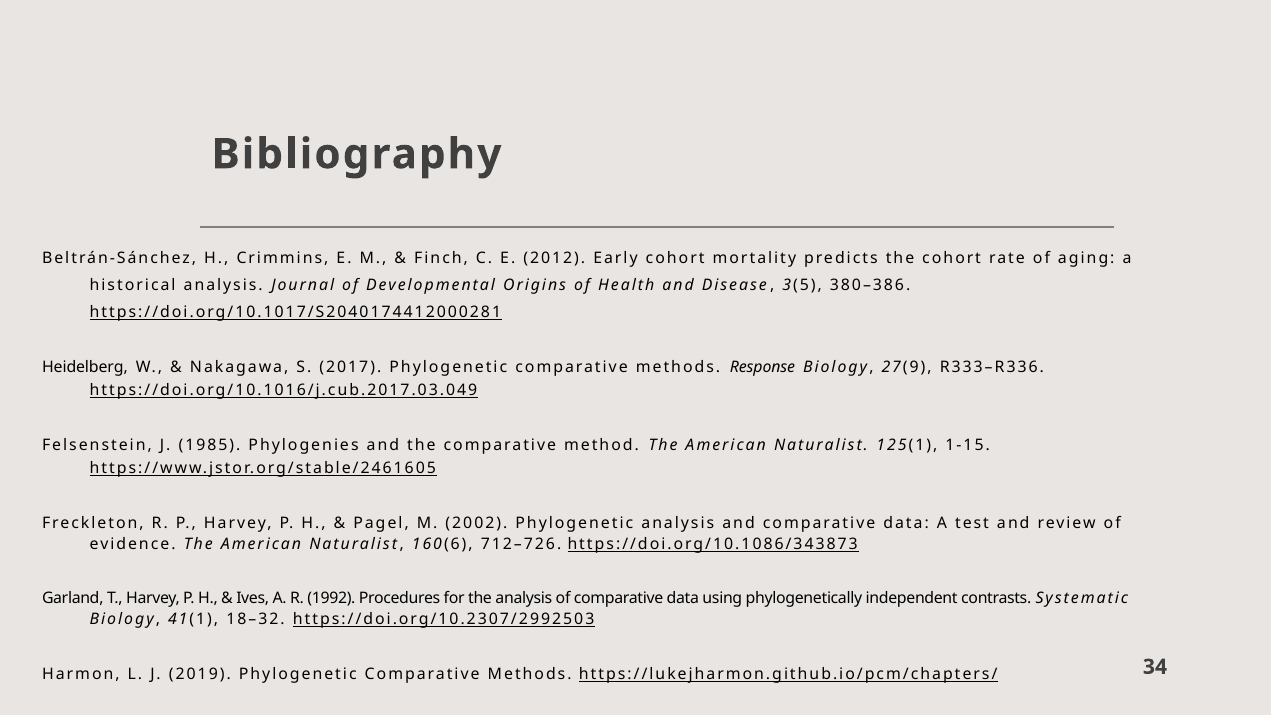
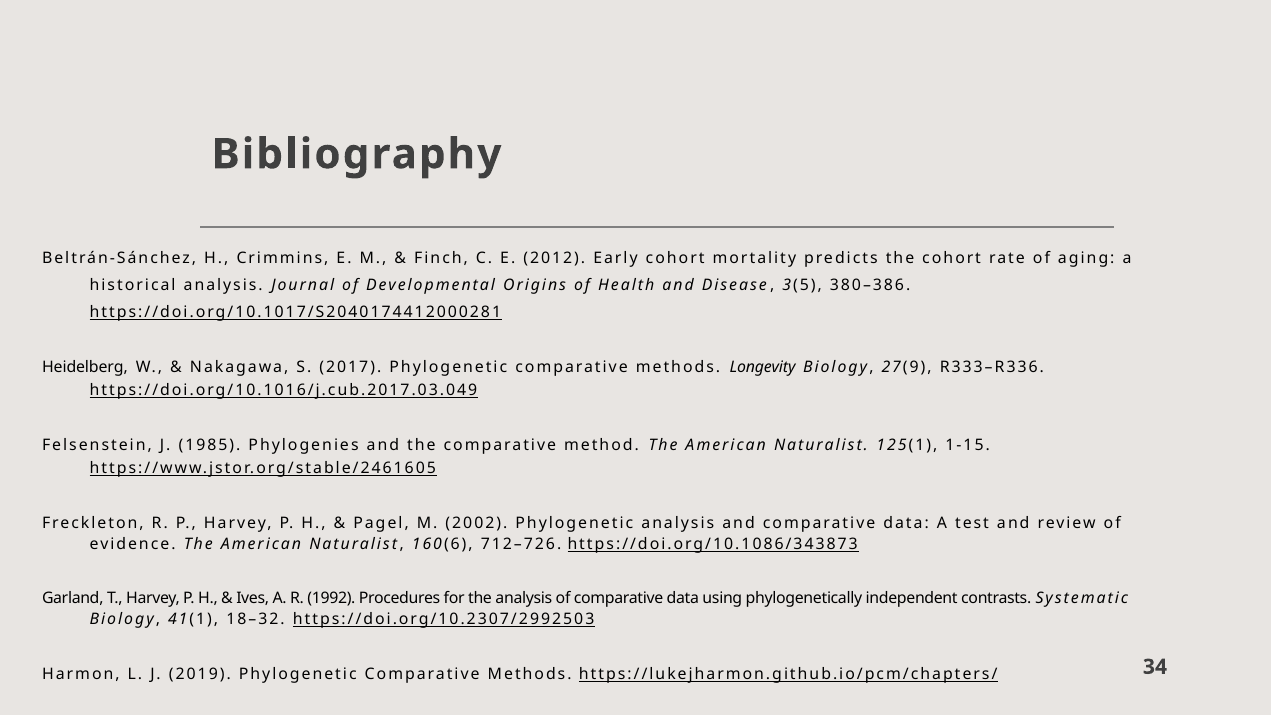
Response: Response -> Longevity (763, 368)
